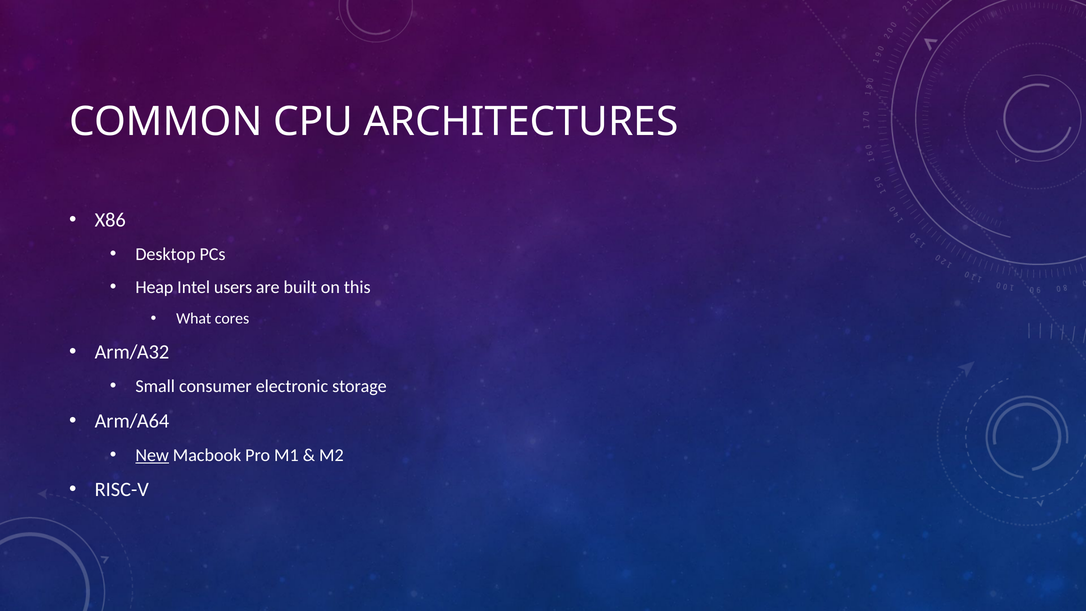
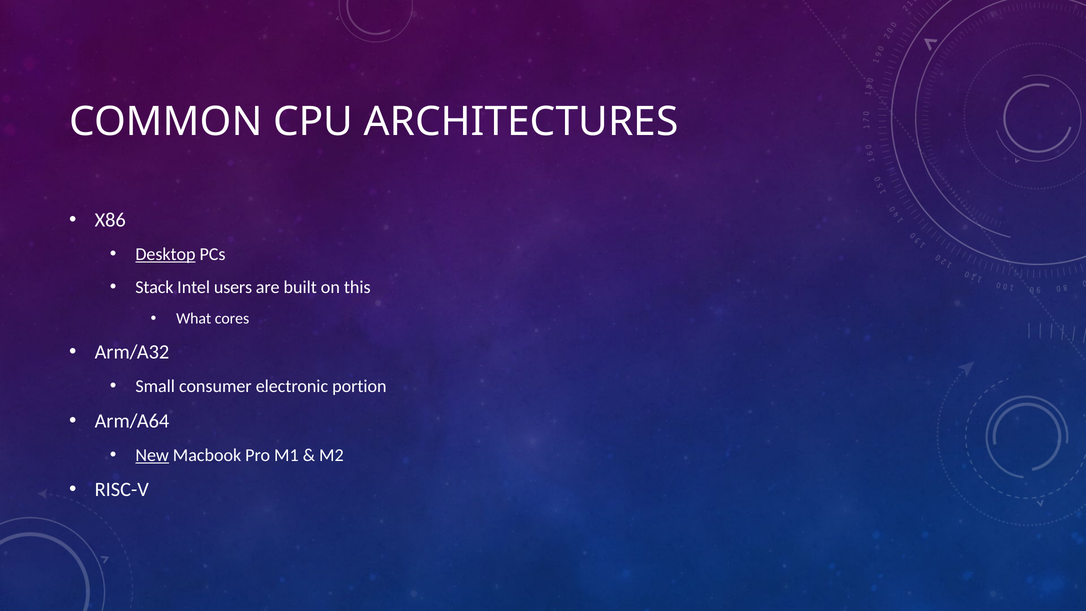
Desktop underline: none -> present (165, 254)
Heap: Heap -> Stack (154, 287)
storage: storage -> portion (359, 386)
